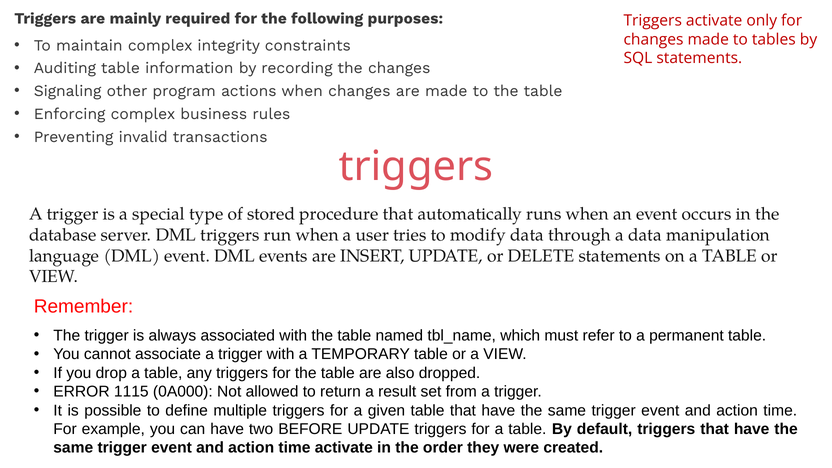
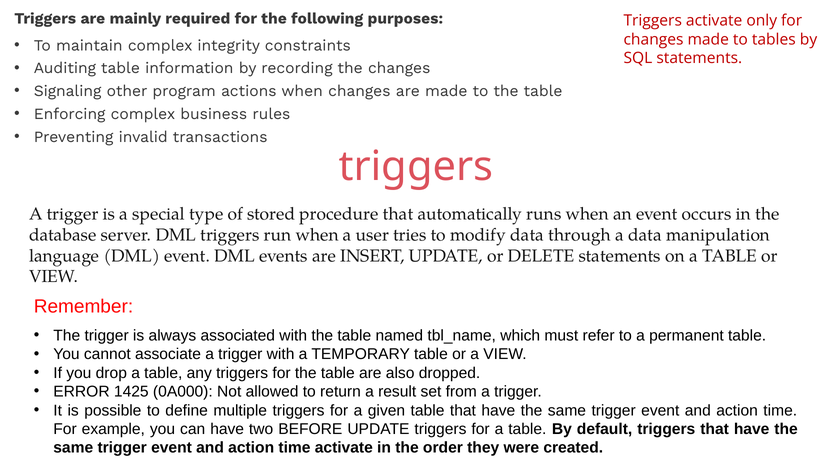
1115: 1115 -> 1425 (131, 392)
